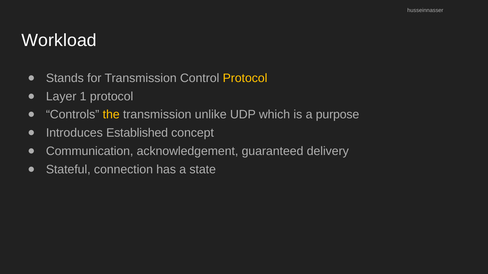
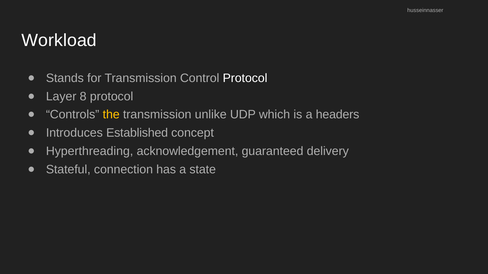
Protocol colour: yellow -> white (245, 78)
1: 1 -> 8 (83, 96)
purpose: purpose -> headers (338, 115)
Communication: Communication -> Hyperthreading (90, 151)
